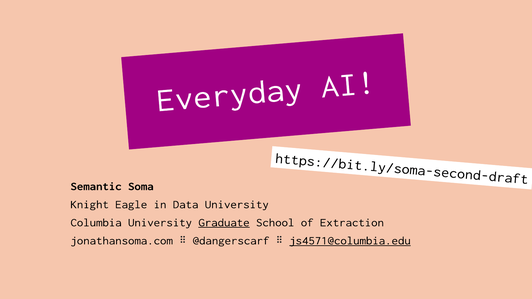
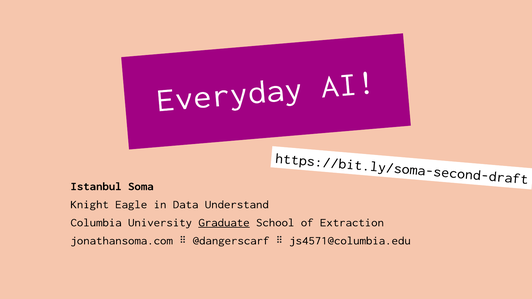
Semantic: Semantic -> Istanbul (96, 186)
Data University: University -> Understand (237, 205)
js4571@columbia.edu underline: present -> none (350, 241)
